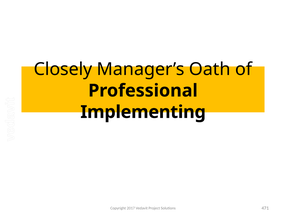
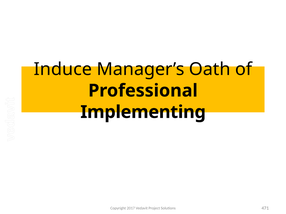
Closely: Closely -> Induce (63, 69)
